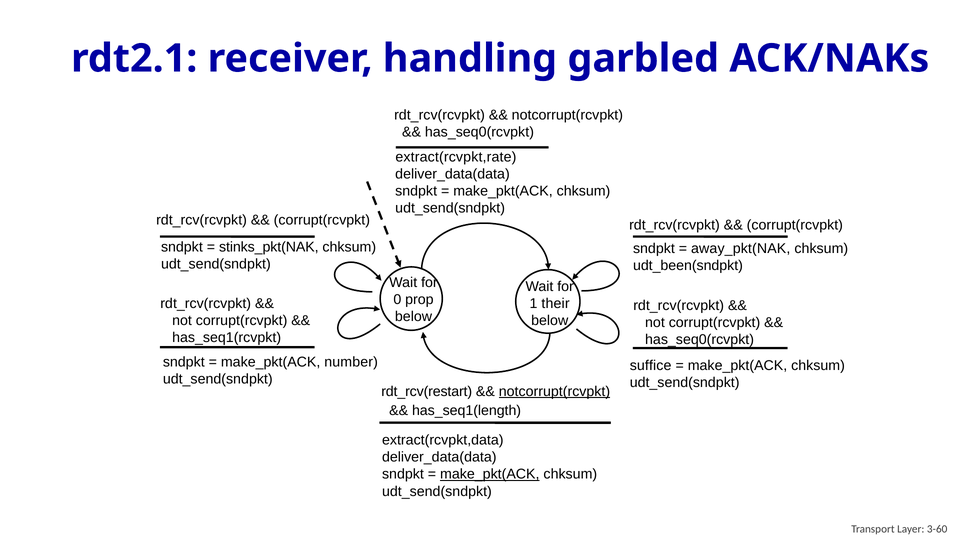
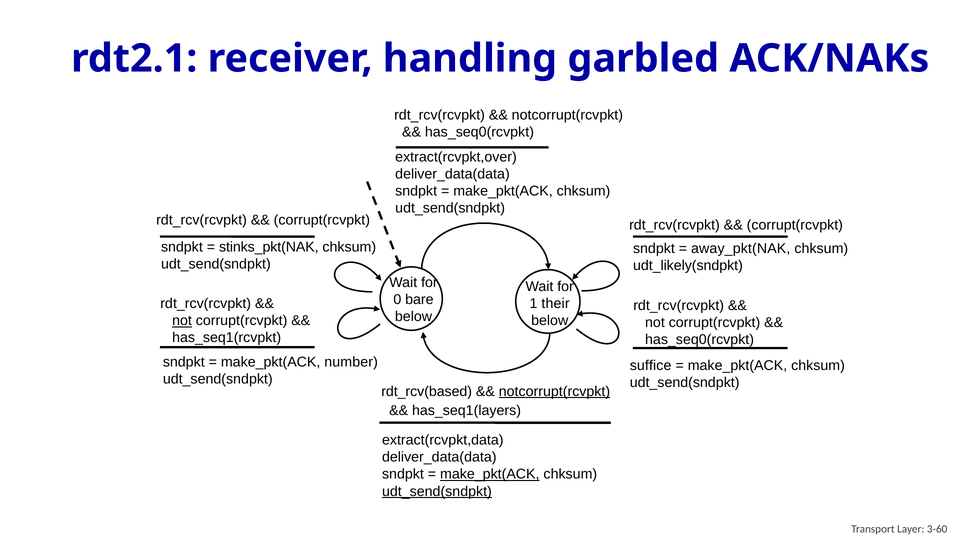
extract(rcvpkt,rate: extract(rcvpkt,rate -> extract(rcvpkt,over (456, 157)
udt_been(sndpkt: udt_been(sndpkt -> udt_likely(sndpkt (688, 266)
prop: prop -> bare (419, 300)
not underline: none -> present (182, 321)
rdt_rcv(restart: rdt_rcv(restart -> rdt_rcv(based (427, 392)
has_seq1(length: has_seq1(length -> has_seq1(layers (467, 411)
udt_send(sndpkt underline: none -> present (437, 492)
